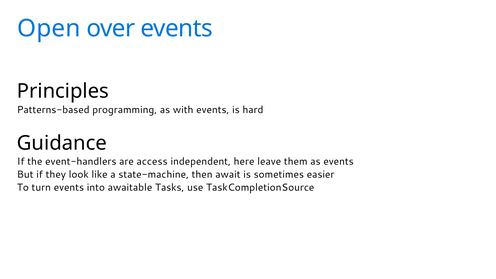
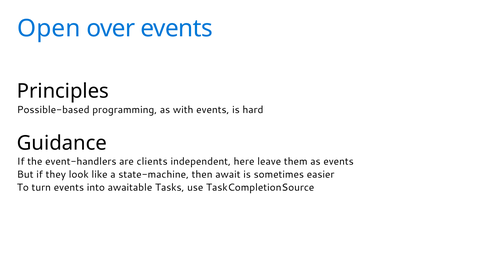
Patterns-based: Patterns-based -> Possible-based (53, 110)
access: access -> clients (152, 162)
